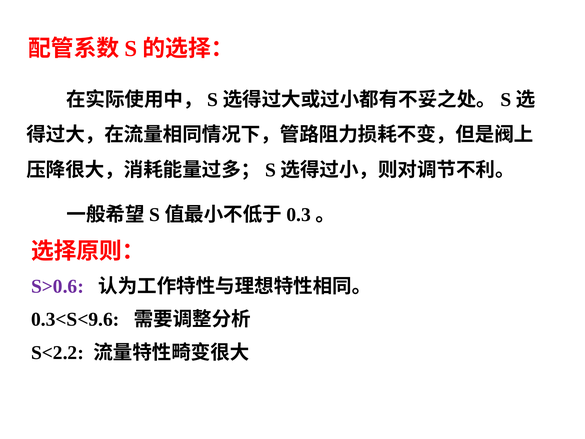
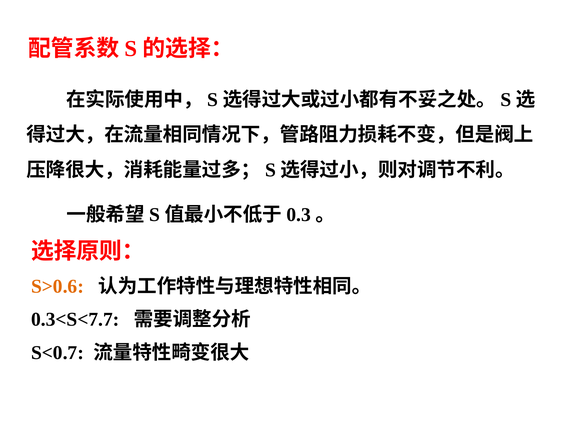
S>0.6 colour: purple -> orange (57, 286)
0.3<S<9.6: 0.3<S<9.6 -> 0.3<S<7.7 (75, 319)
S<2.2: S<2.2 -> S<0.7 (57, 352)
